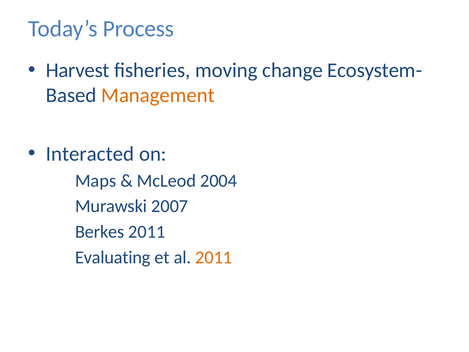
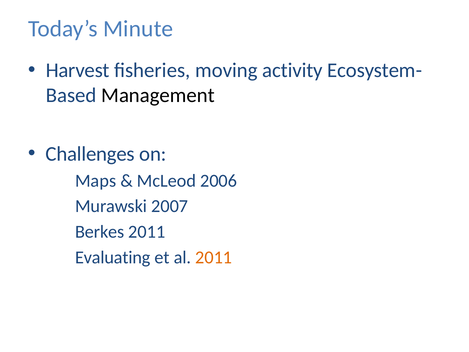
Process: Process -> Minute (138, 29)
change: change -> activity (293, 70)
Management colour: orange -> black (158, 95)
Interacted: Interacted -> Challenges (90, 154)
2004: 2004 -> 2006 (219, 181)
